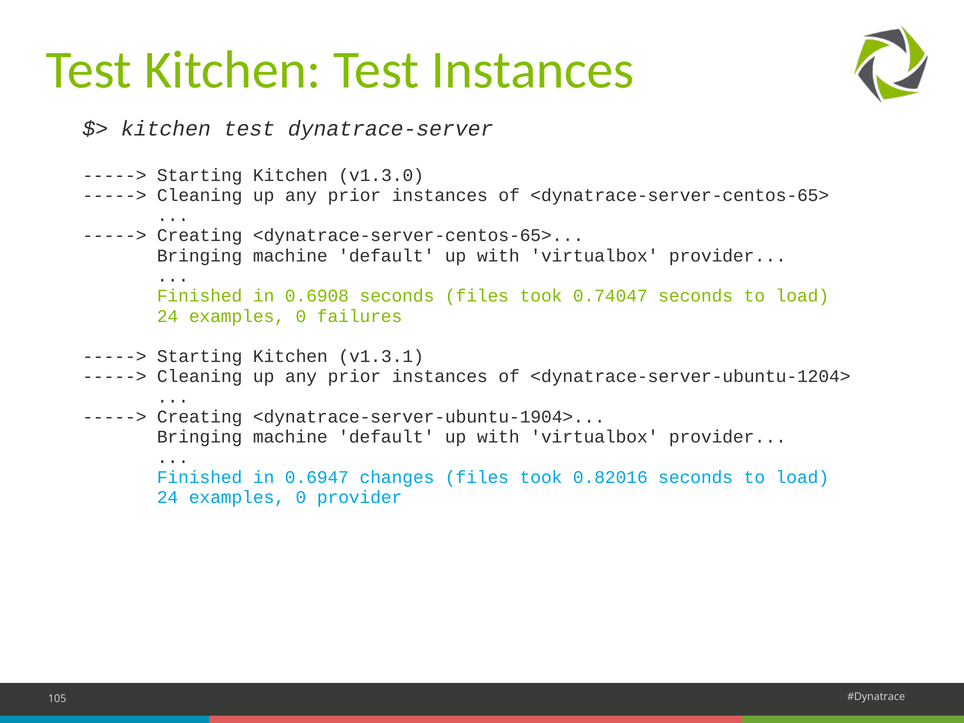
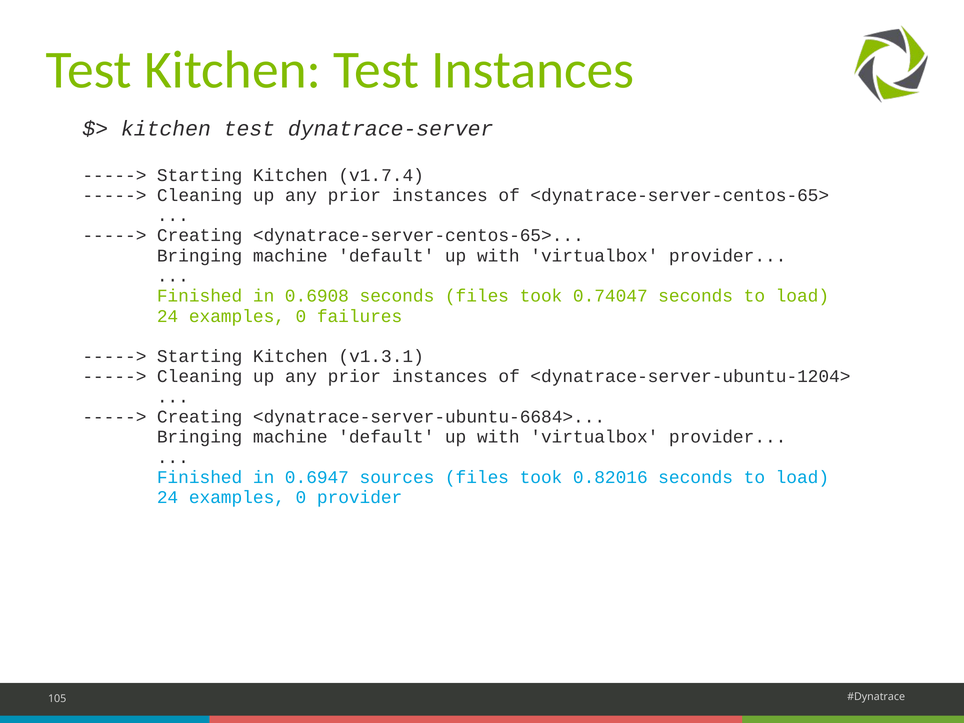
v1.3.0: v1.3.0 -> v1.7.4 (381, 175)
<dynatrace-server-ubuntu-1904>: <dynatrace-server-ubuntu-1904> -> <dynatrace-server-ubuntu-6684> (429, 417)
changes: changes -> sources (397, 477)
